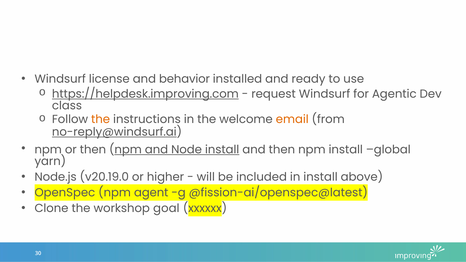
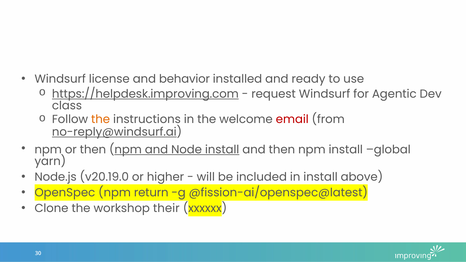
email colour: orange -> red (292, 119)
agent: agent -> return (151, 193)
goal: goal -> their (166, 208)
